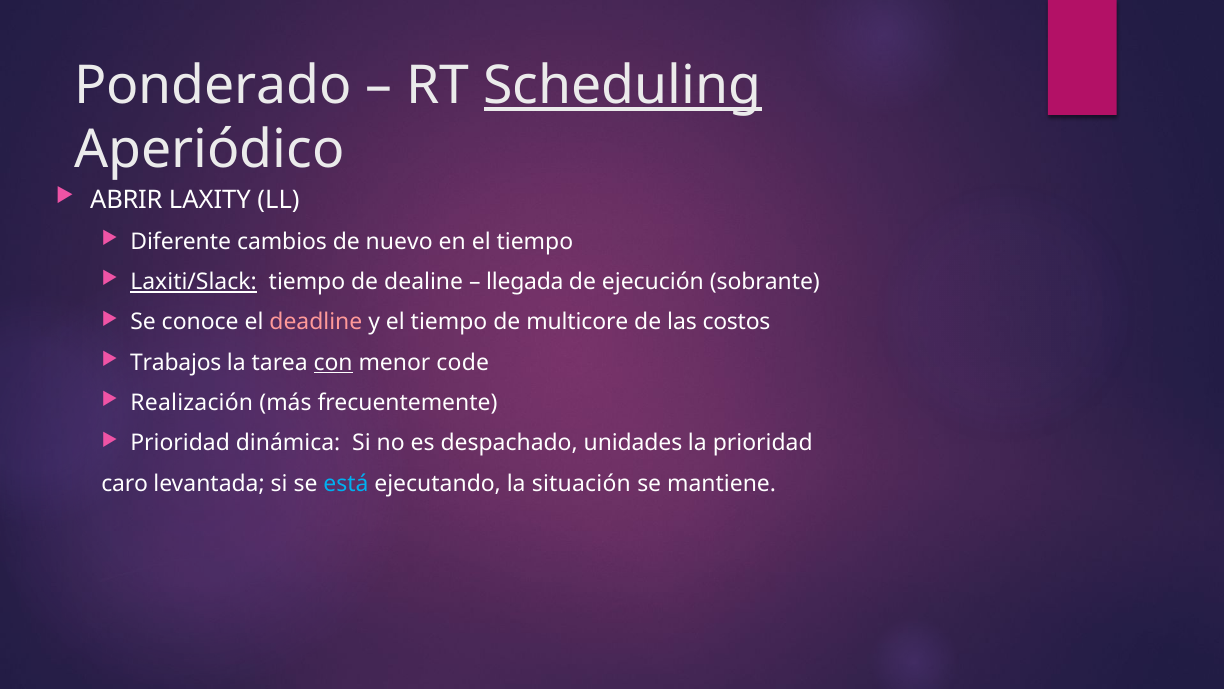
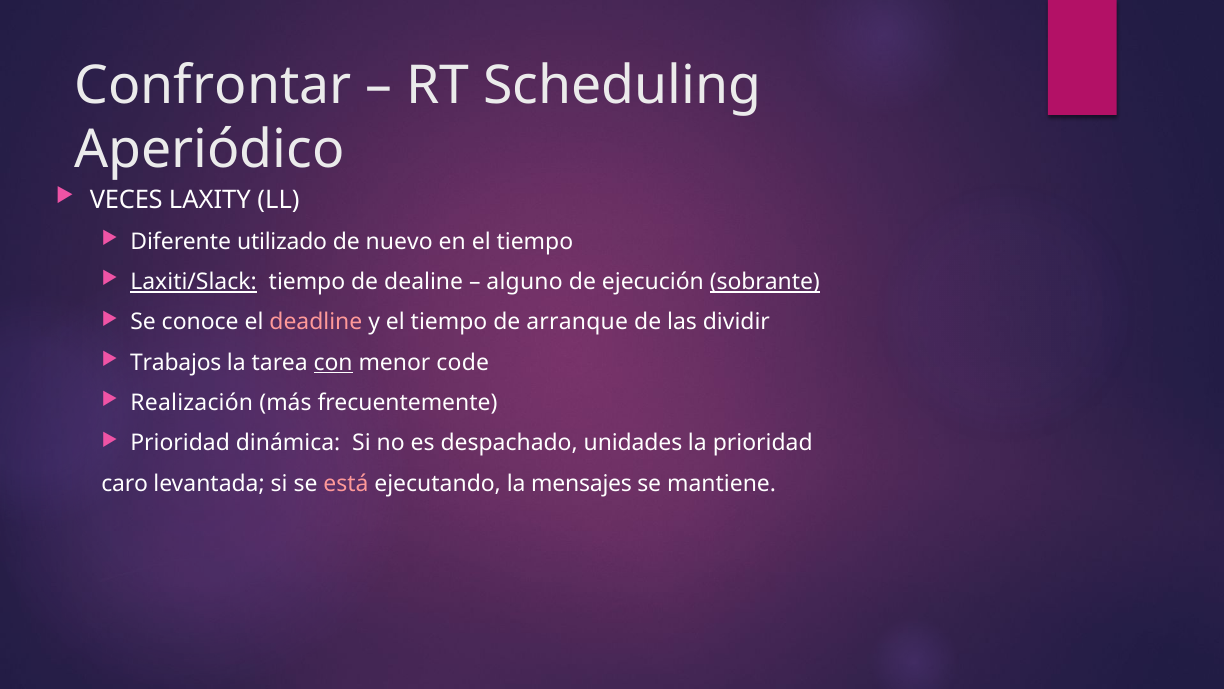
Ponderado: Ponderado -> Confrontar (213, 86)
Scheduling underline: present -> none (623, 86)
ABRIR: ABRIR -> VECES (126, 200)
cambios: cambios -> utilizado (282, 241)
llegada: llegada -> alguno (525, 282)
sobrante underline: none -> present (765, 282)
multicore: multicore -> arranque (577, 322)
costos: costos -> dividir (736, 322)
está colour: light blue -> pink (346, 483)
situación: situación -> mensajes (582, 483)
